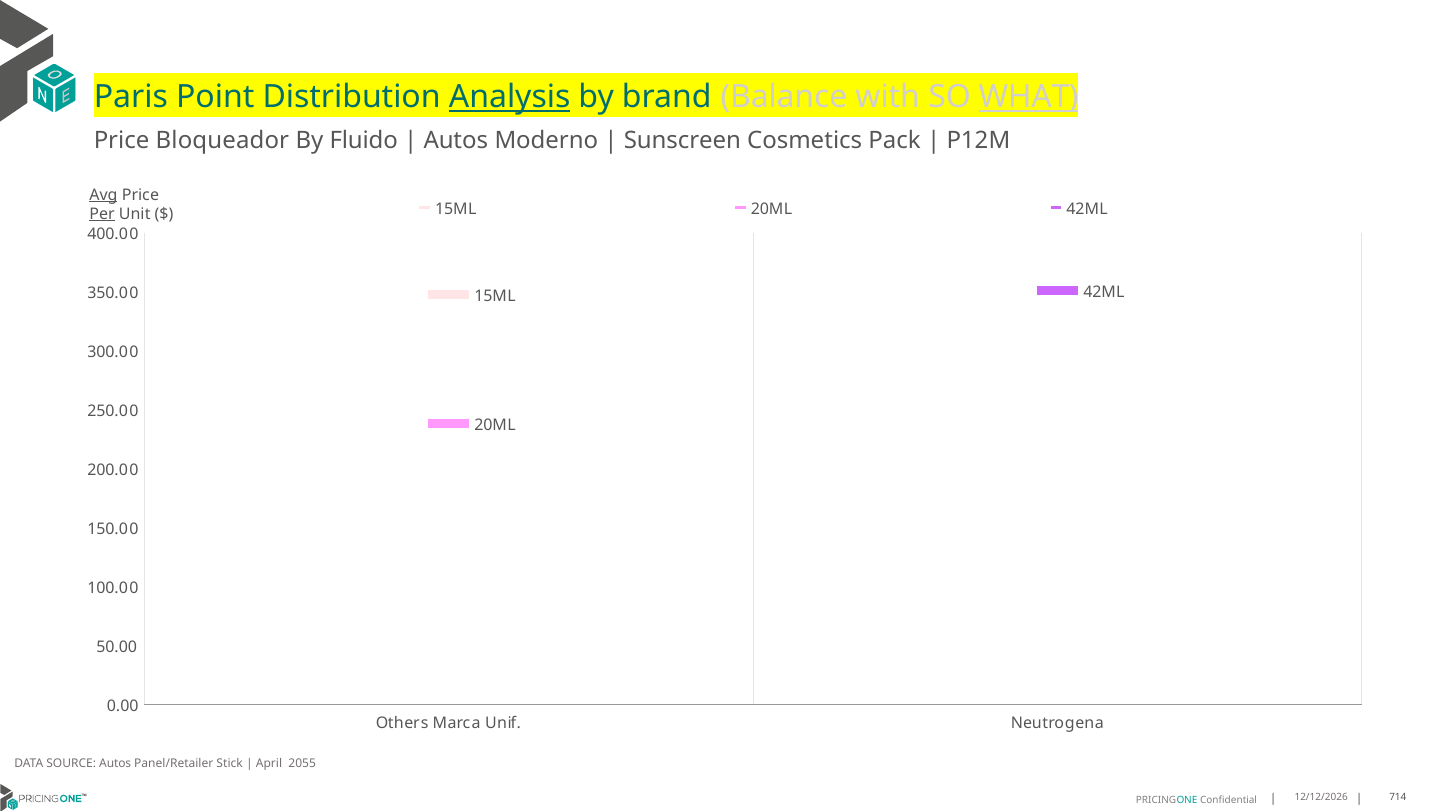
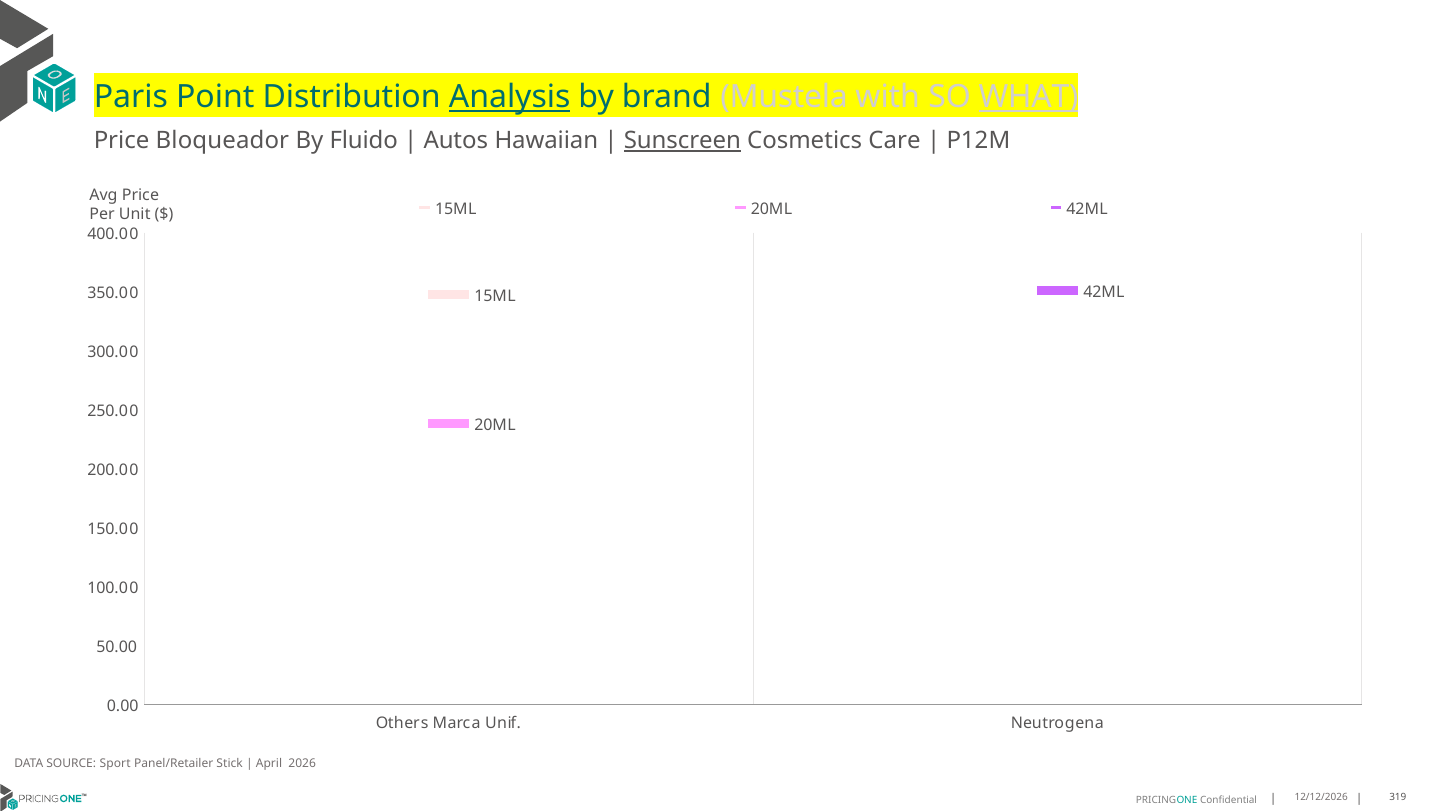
Balance: Balance -> Mustela (784, 97)
Moderno: Moderno -> Hawaiian (546, 141)
Sunscreen underline: none -> present (682, 141)
Pack: Pack -> Care (895, 141)
Avg underline: present -> none (103, 195)
Per underline: present -> none (102, 214)
SOURCE Autos: Autos -> Sport (115, 764)
2055: 2055 -> 2026 (302, 764)
714: 714 -> 319 (1398, 798)
